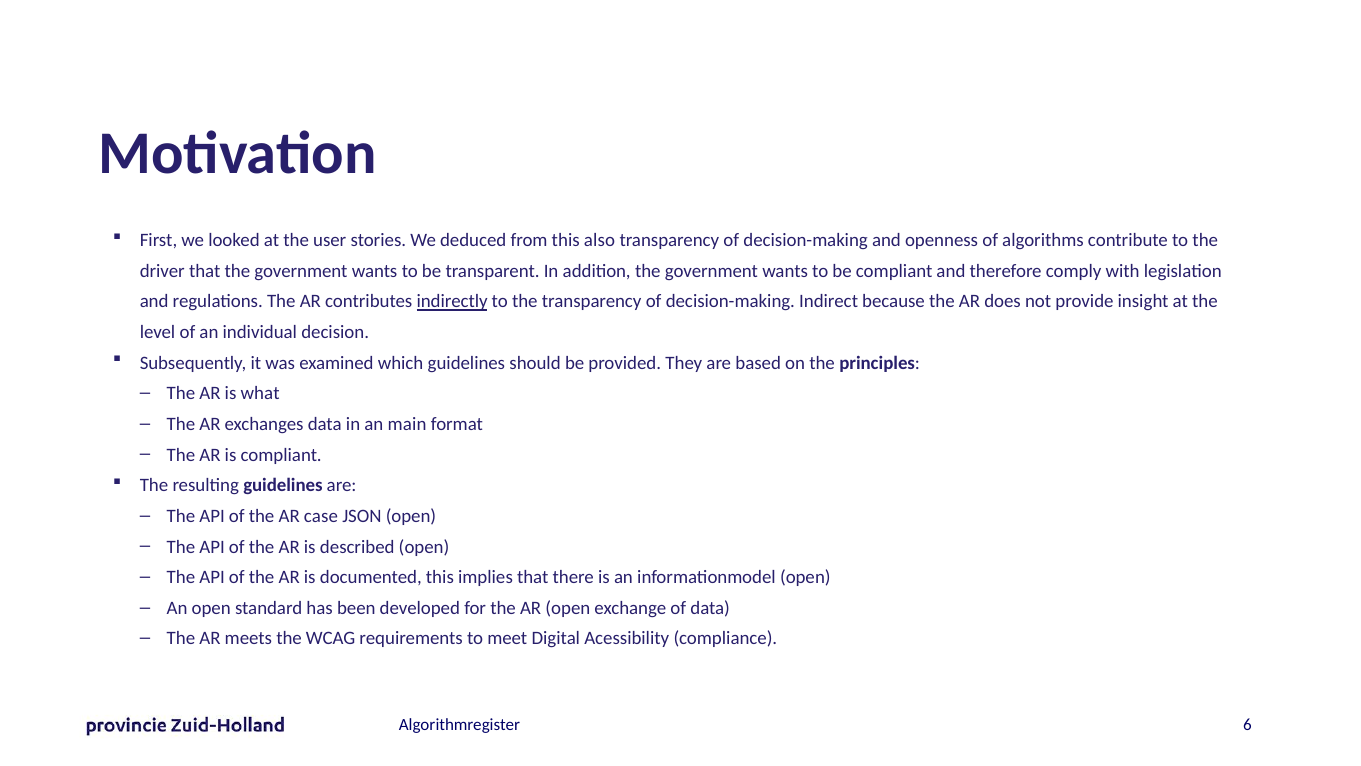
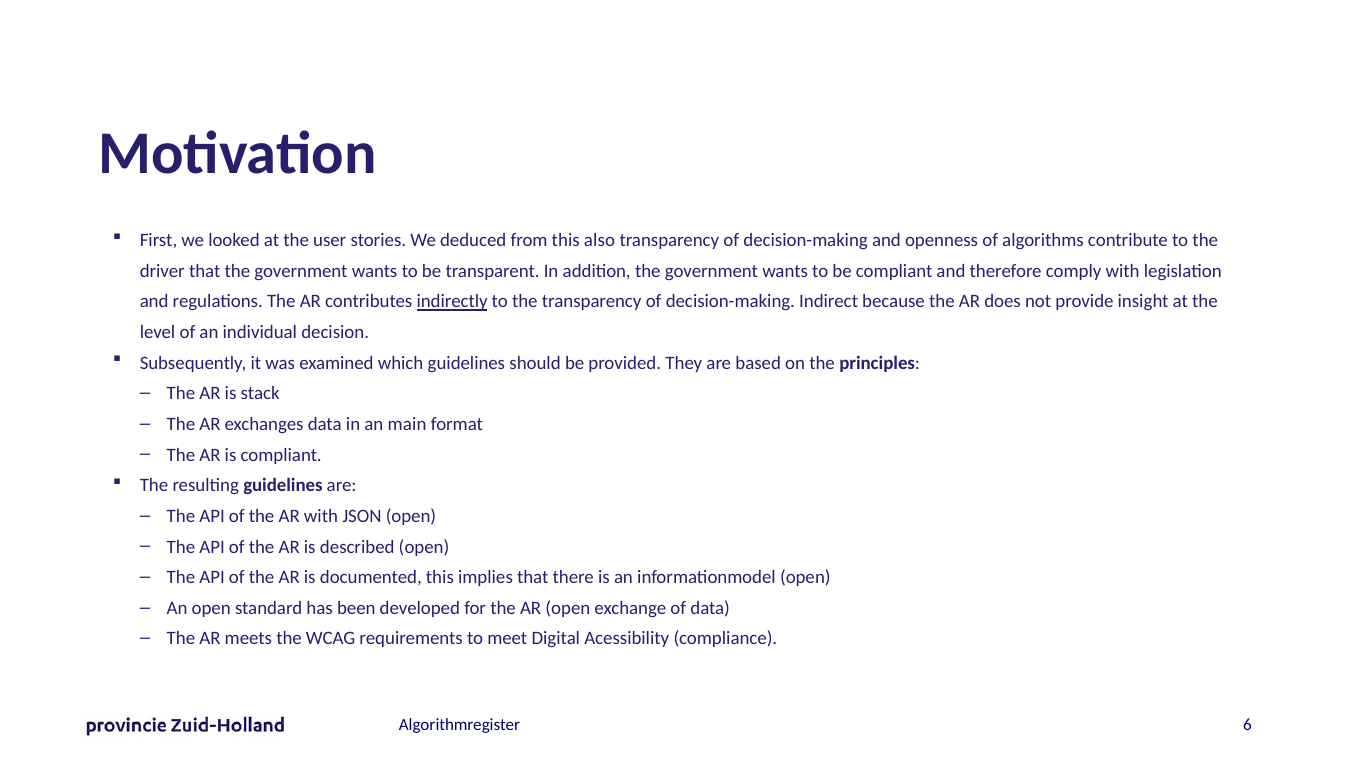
what: what -> stack (260, 393)
AR case: case -> with (321, 516)
